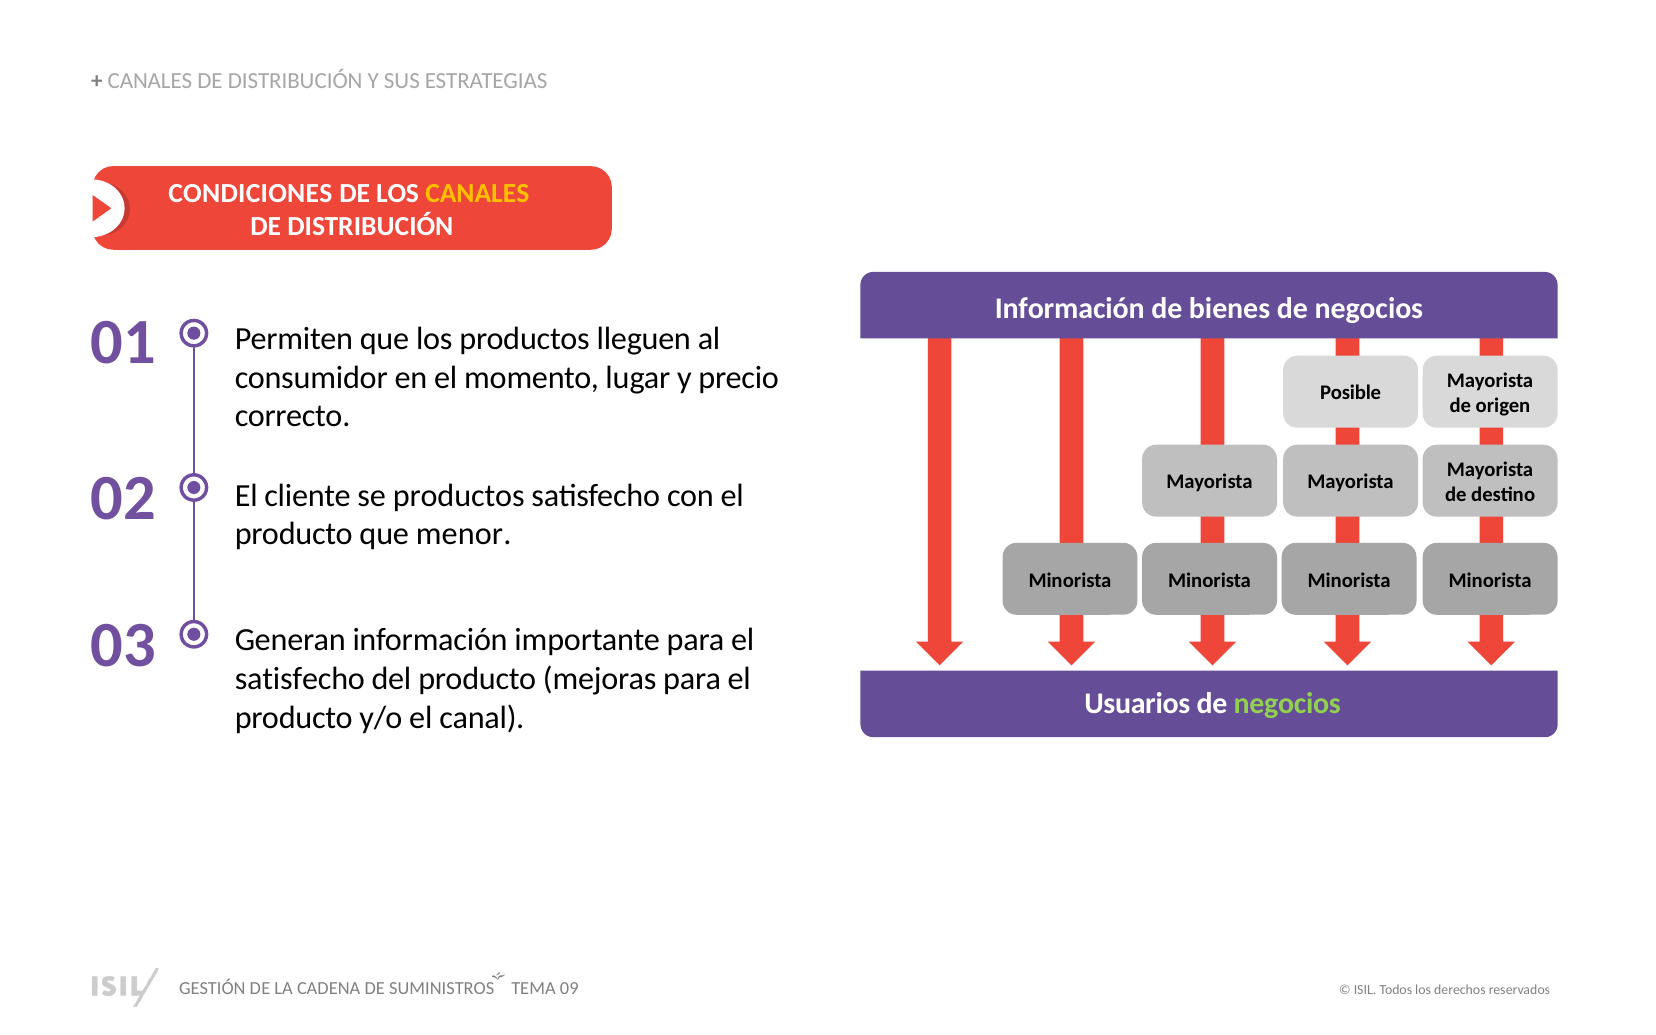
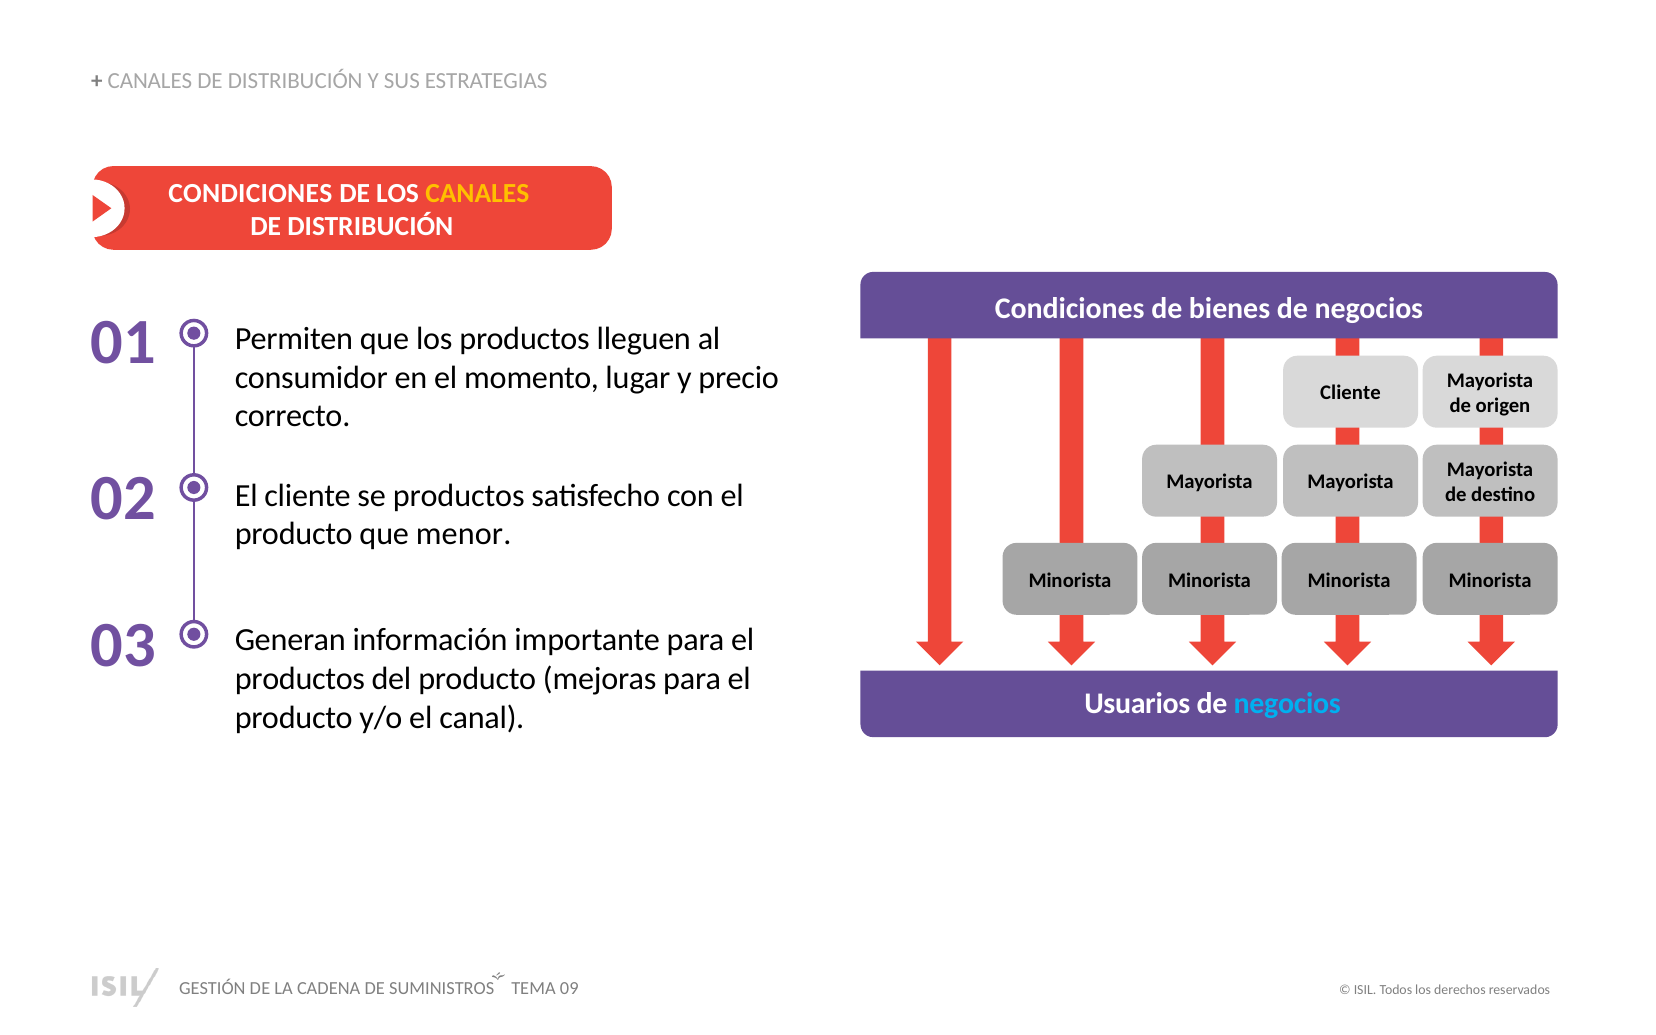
Información: Información -> Condiciones (1070, 309)
Posible: Posible -> Cliente (1350, 393)
satisfecho: satisfecho -> productos (300, 679)
negocios colour: light green -> light blue (1287, 704)
